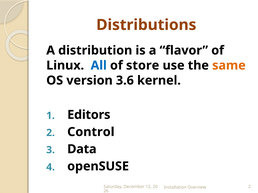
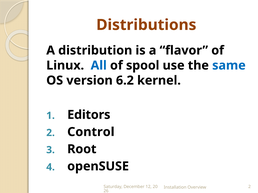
store: store -> spool (143, 66)
same colour: orange -> blue (229, 66)
3.6: 3.6 -> 6.2 (125, 81)
Data: Data -> Root (82, 149)
